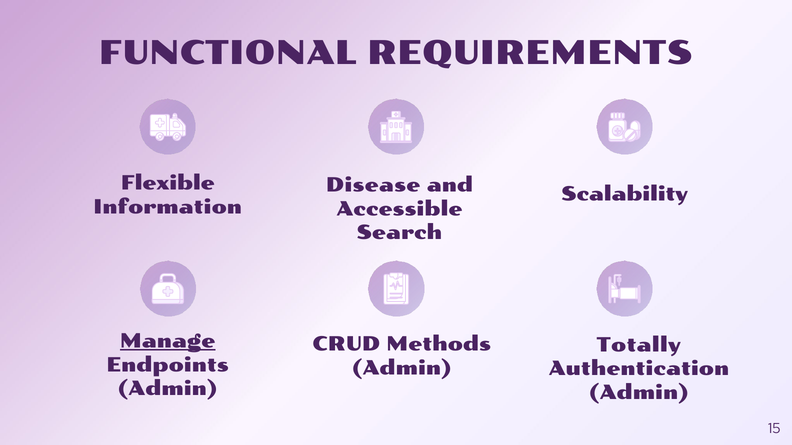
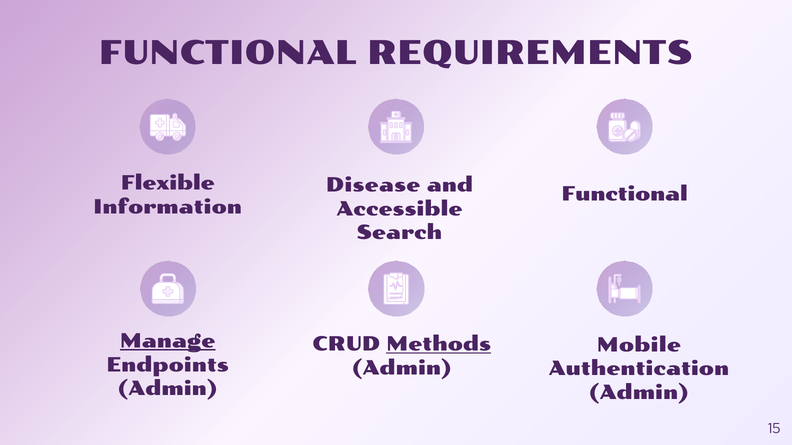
Scalability: Scalability -> Functional (625, 195)
Methods underline: none -> present (439, 345)
Totally: Totally -> Mobile (639, 346)
